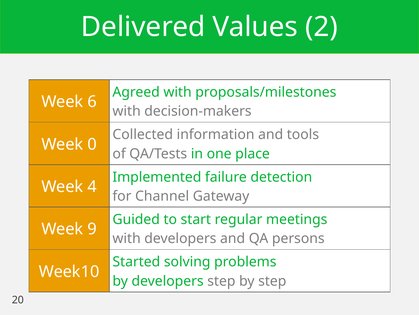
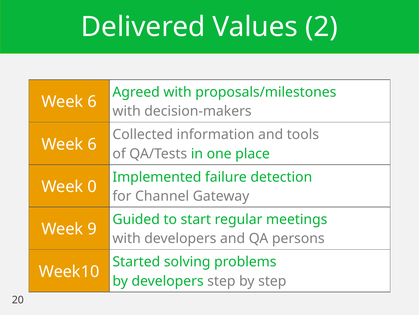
0: 0 -> 6 (92, 144)
4: 4 -> 0 (92, 186)
